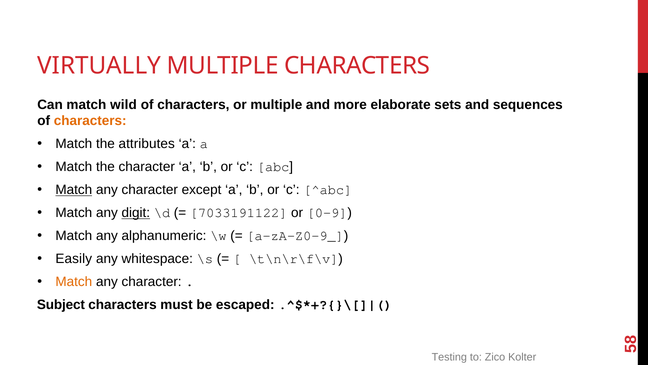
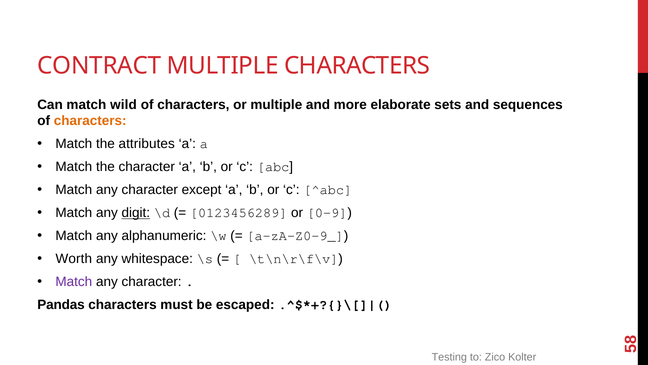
VIRTUALLY: VIRTUALLY -> CONTRACT (99, 66)
Match underline: present -> none (74, 190)
7033191122: 7033191122 -> 0123456289 (239, 213)
Easily: Easily -> Worth (74, 259)
Match colour: orange -> purple (74, 282)
Subject: Subject -> Pandas (61, 305)
